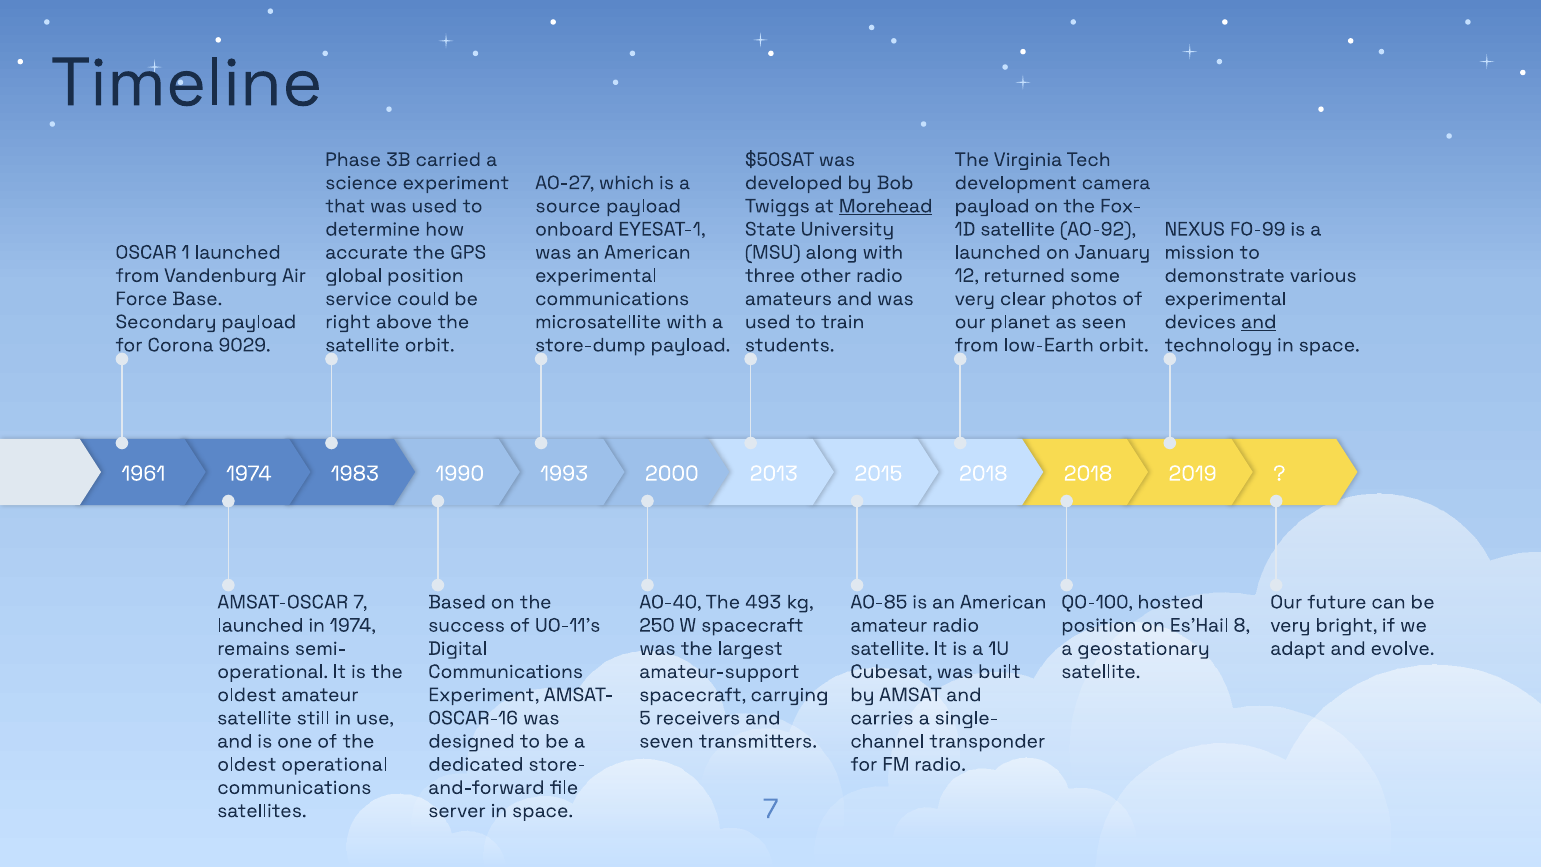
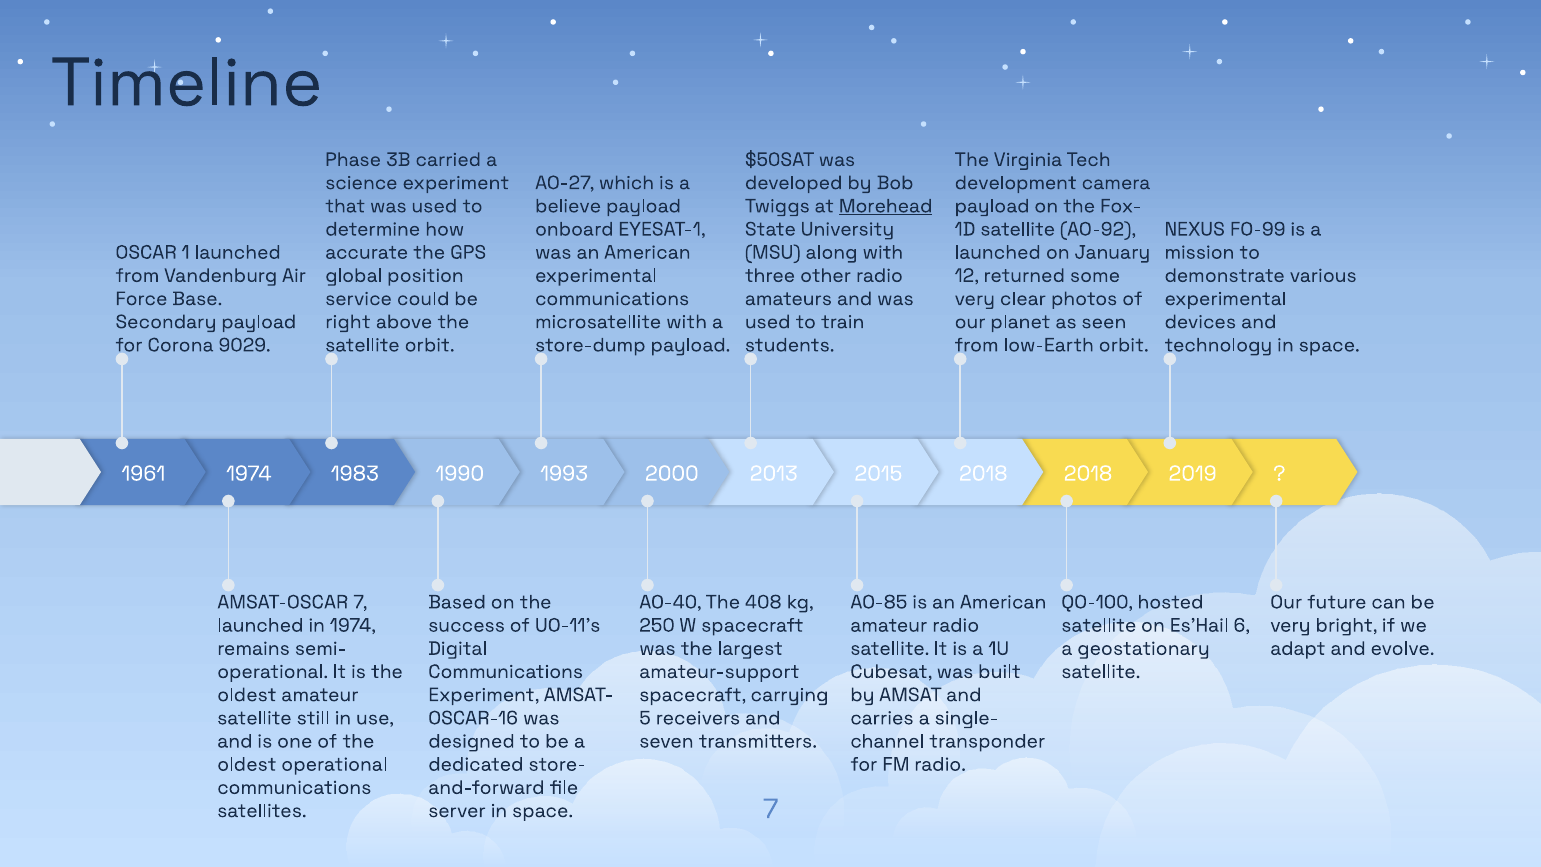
source: source -> believe (568, 206)
and underline: present -> none (1259, 322)
493: 493 -> 408 (763, 602)
position: position -> satellite (1099, 625)
8: 8 -> 6 (1242, 625)
